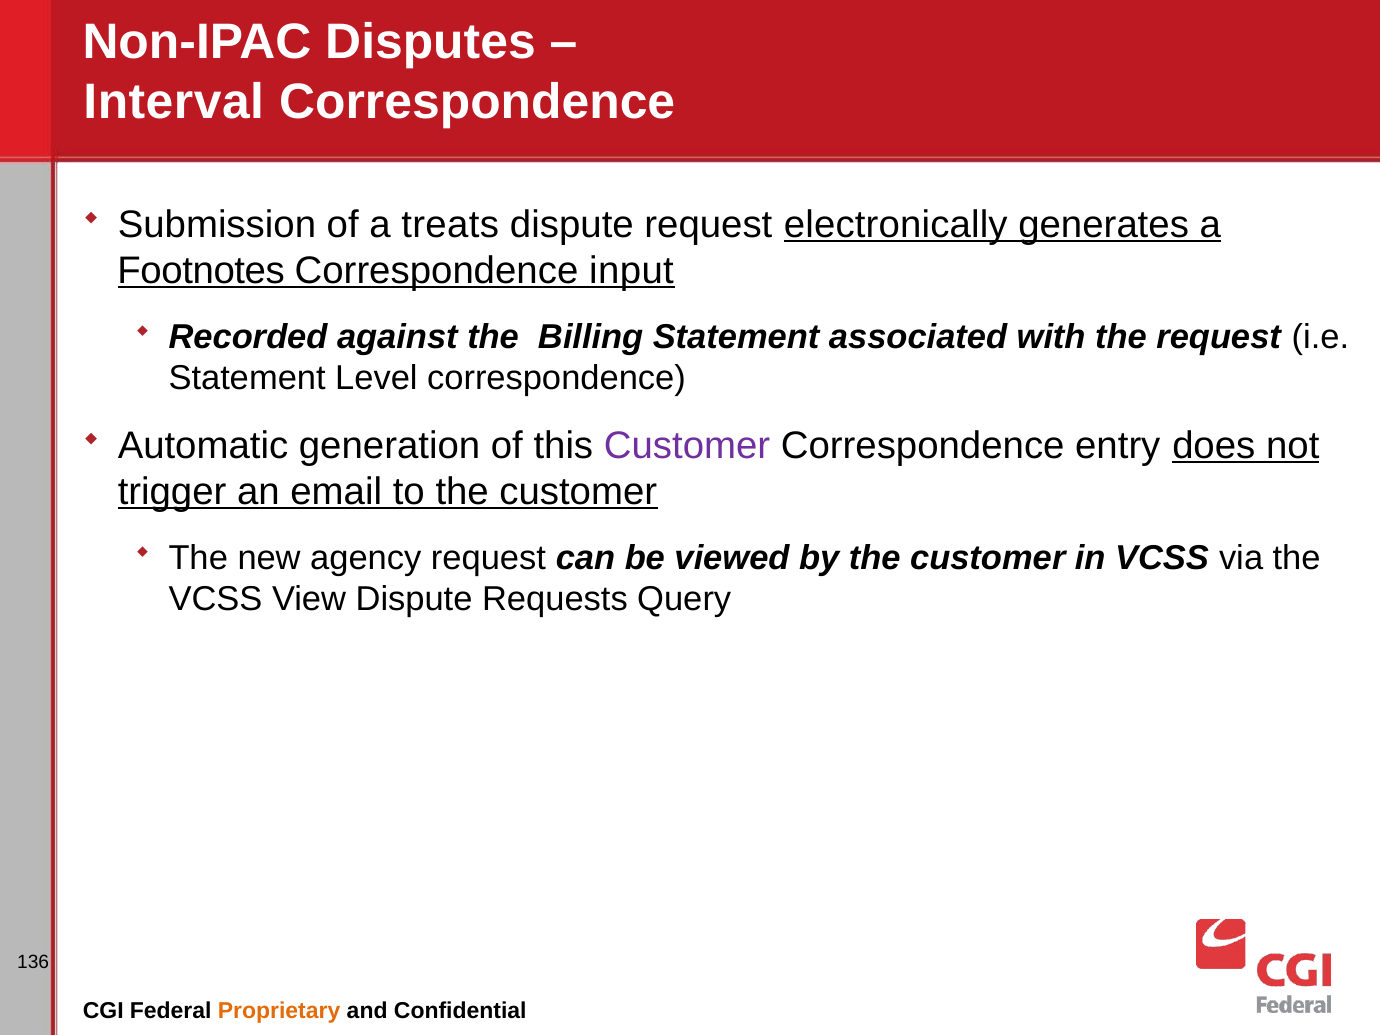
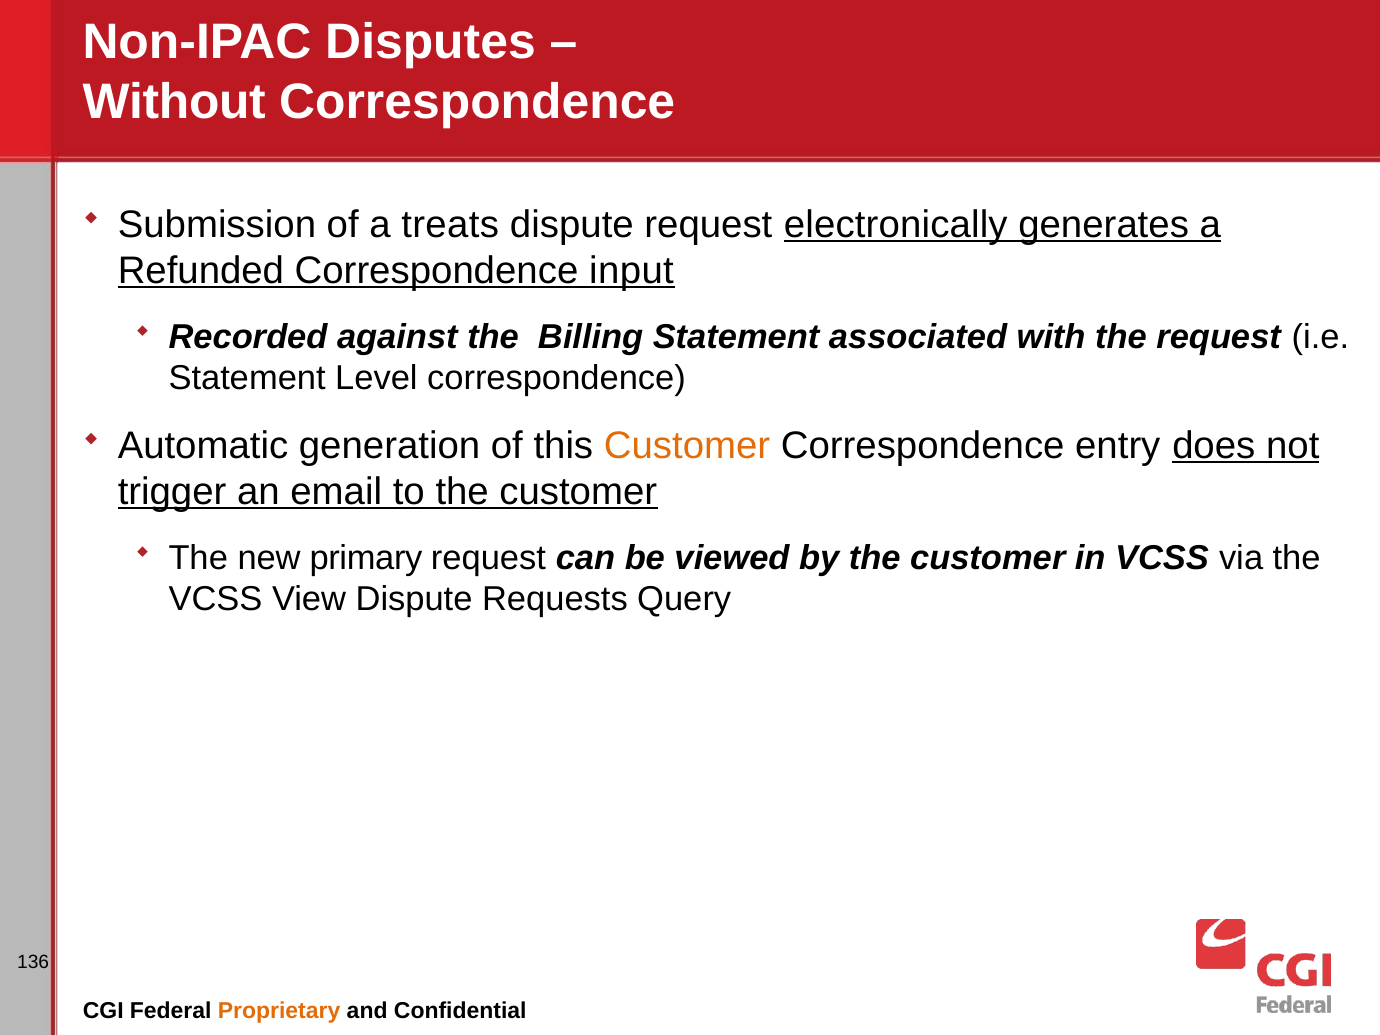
Interval: Interval -> Without (174, 102)
Footnotes: Footnotes -> Refunded (201, 271)
Customer colour: purple -> orange (687, 445)
agency: agency -> primary (366, 558)
